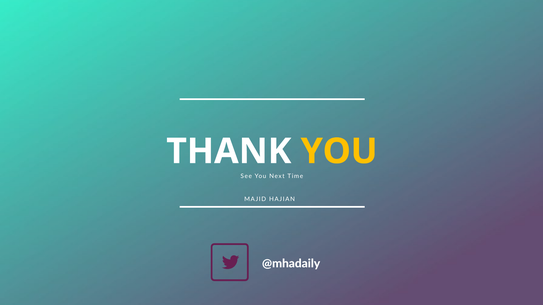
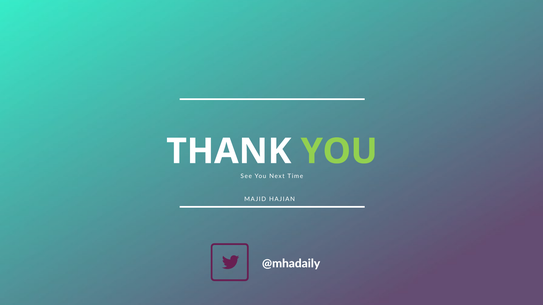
YOU colour: yellow -> light green (339, 152)
